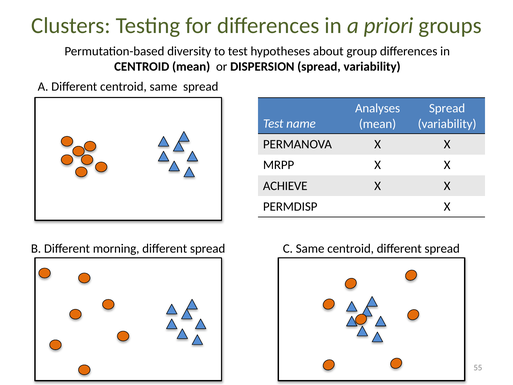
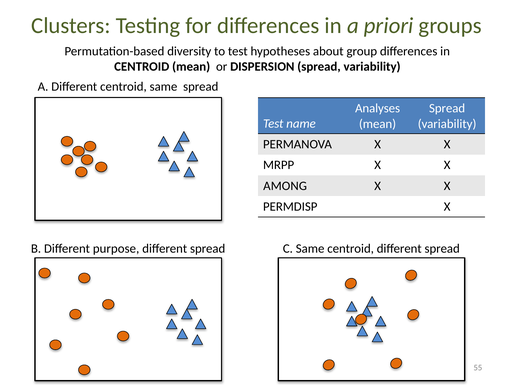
ACHIEVE: ACHIEVE -> AMONG (285, 186)
morning: morning -> purpose (116, 248)
